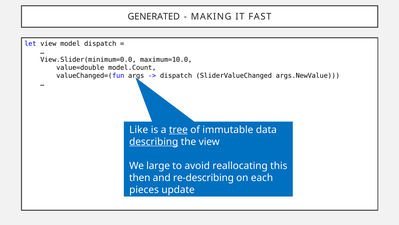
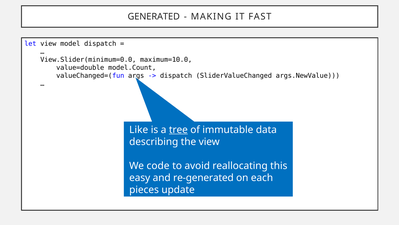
describing underline: present -> none (154, 141)
large: large -> code (158, 165)
then: then -> easy (140, 177)
re-describing: re-describing -> re-generated (203, 177)
